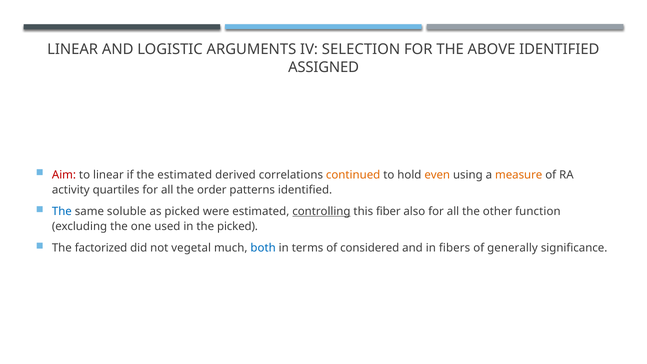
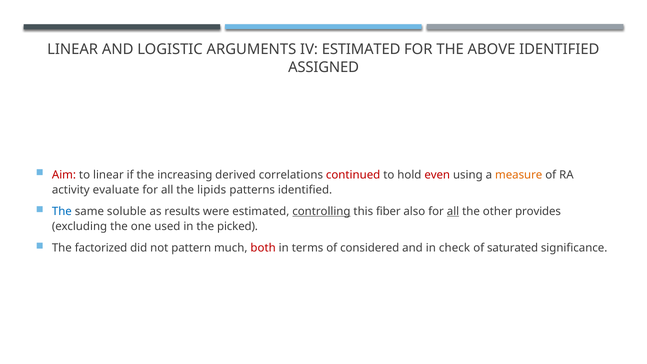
IV SELECTION: SELECTION -> ESTIMATED (361, 50)
the estimated: estimated -> increasing (185, 175)
continued colour: orange -> red (353, 175)
even colour: orange -> red (437, 175)
quartiles: quartiles -> evaluate (116, 190)
order: order -> lipids (212, 190)
as picked: picked -> results (182, 211)
all underline: none -> present (453, 211)
function: function -> provides (538, 211)
vegetal: vegetal -> pattern (191, 248)
both colour: blue -> red (263, 248)
fibers: fibers -> check (455, 248)
generally: generally -> saturated (513, 248)
